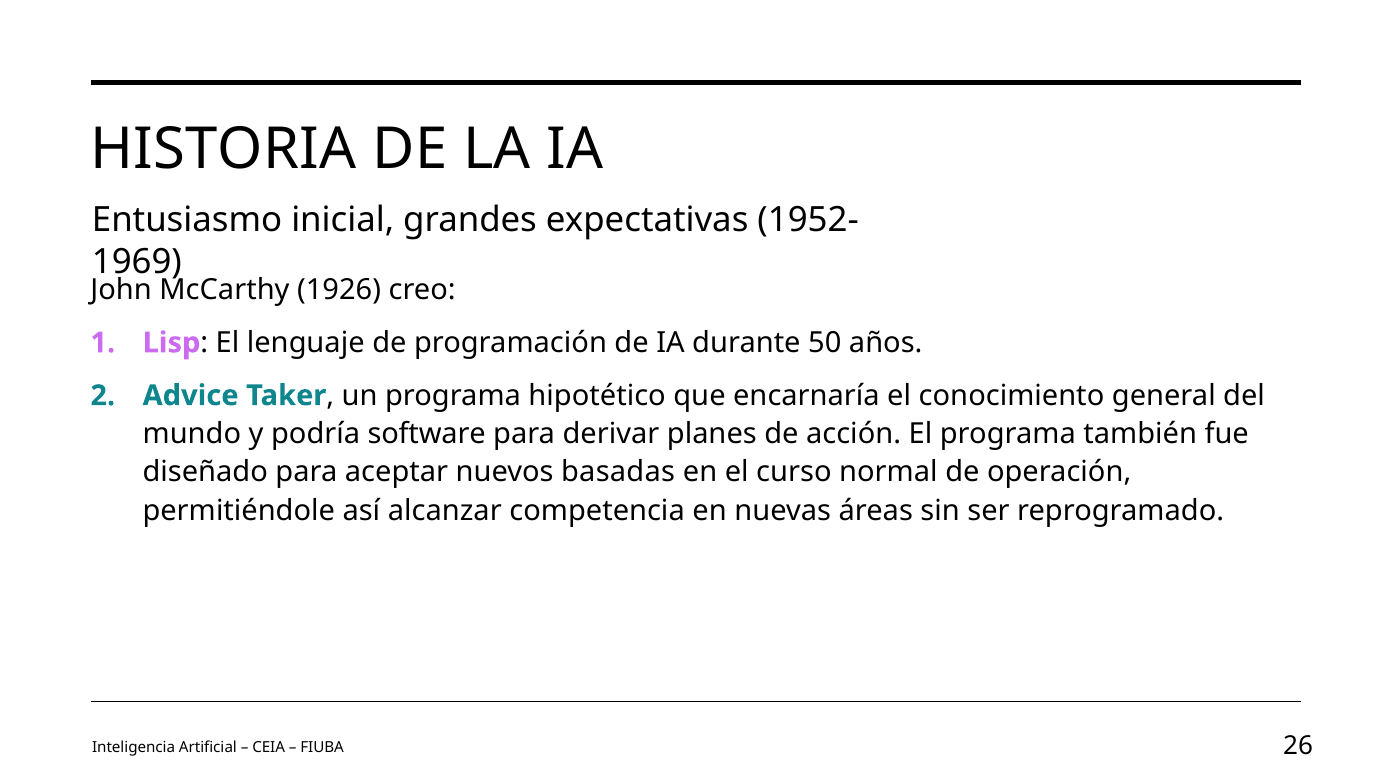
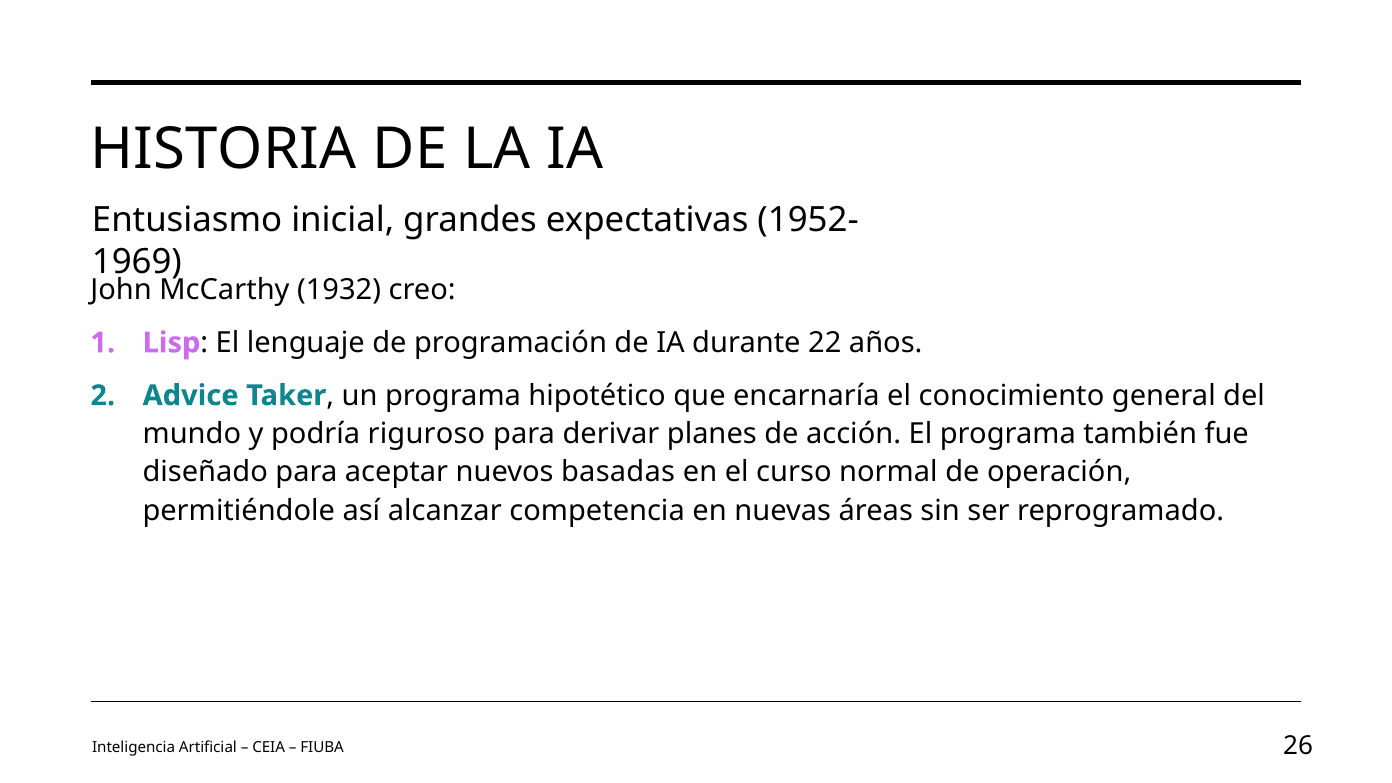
1926: 1926 -> 1932 (339, 290)
50: 50 -> 22 (825, 343)
software: software -> riguroso (426, 434)
